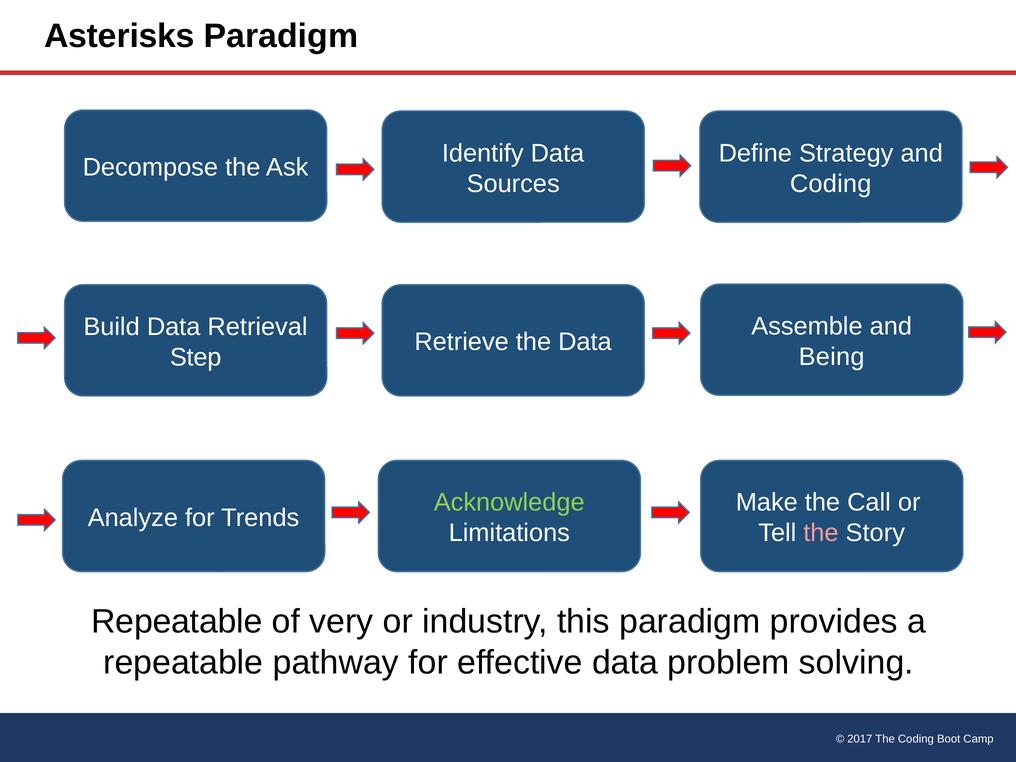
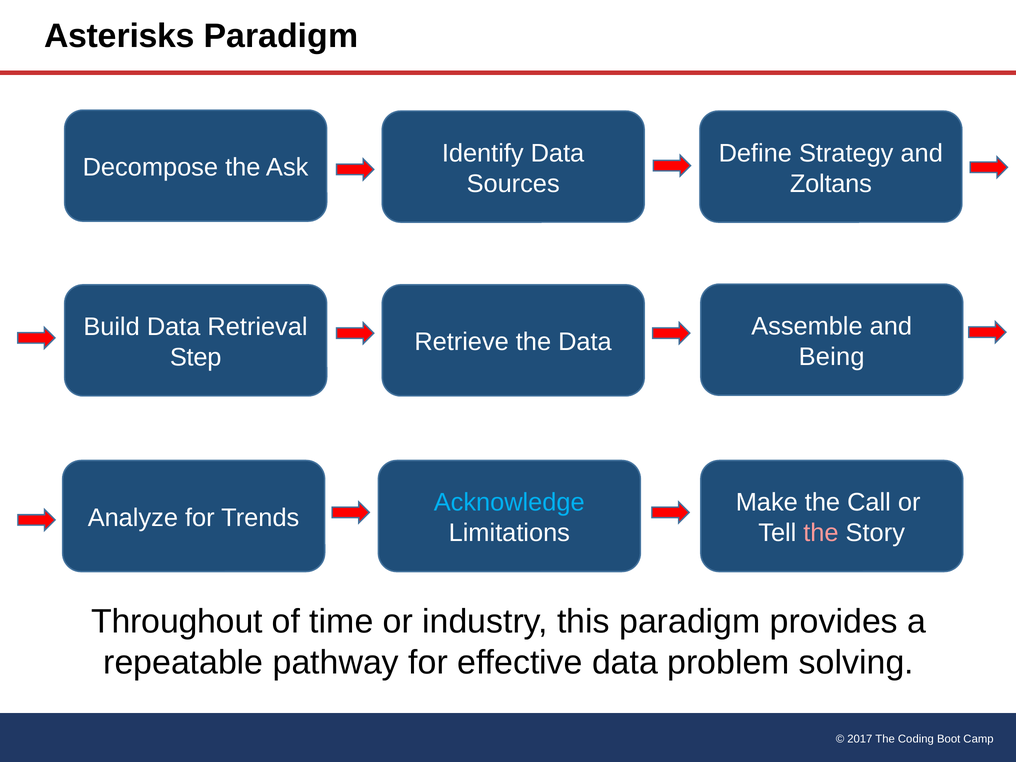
Coding: Coding -> Zoltans (831, 184)
Acknowledge colour: light green -> light blue (509, 503)
Repeatable: Repeatable -> Throughout (177, 622)
very: very -> time (341, 622)
